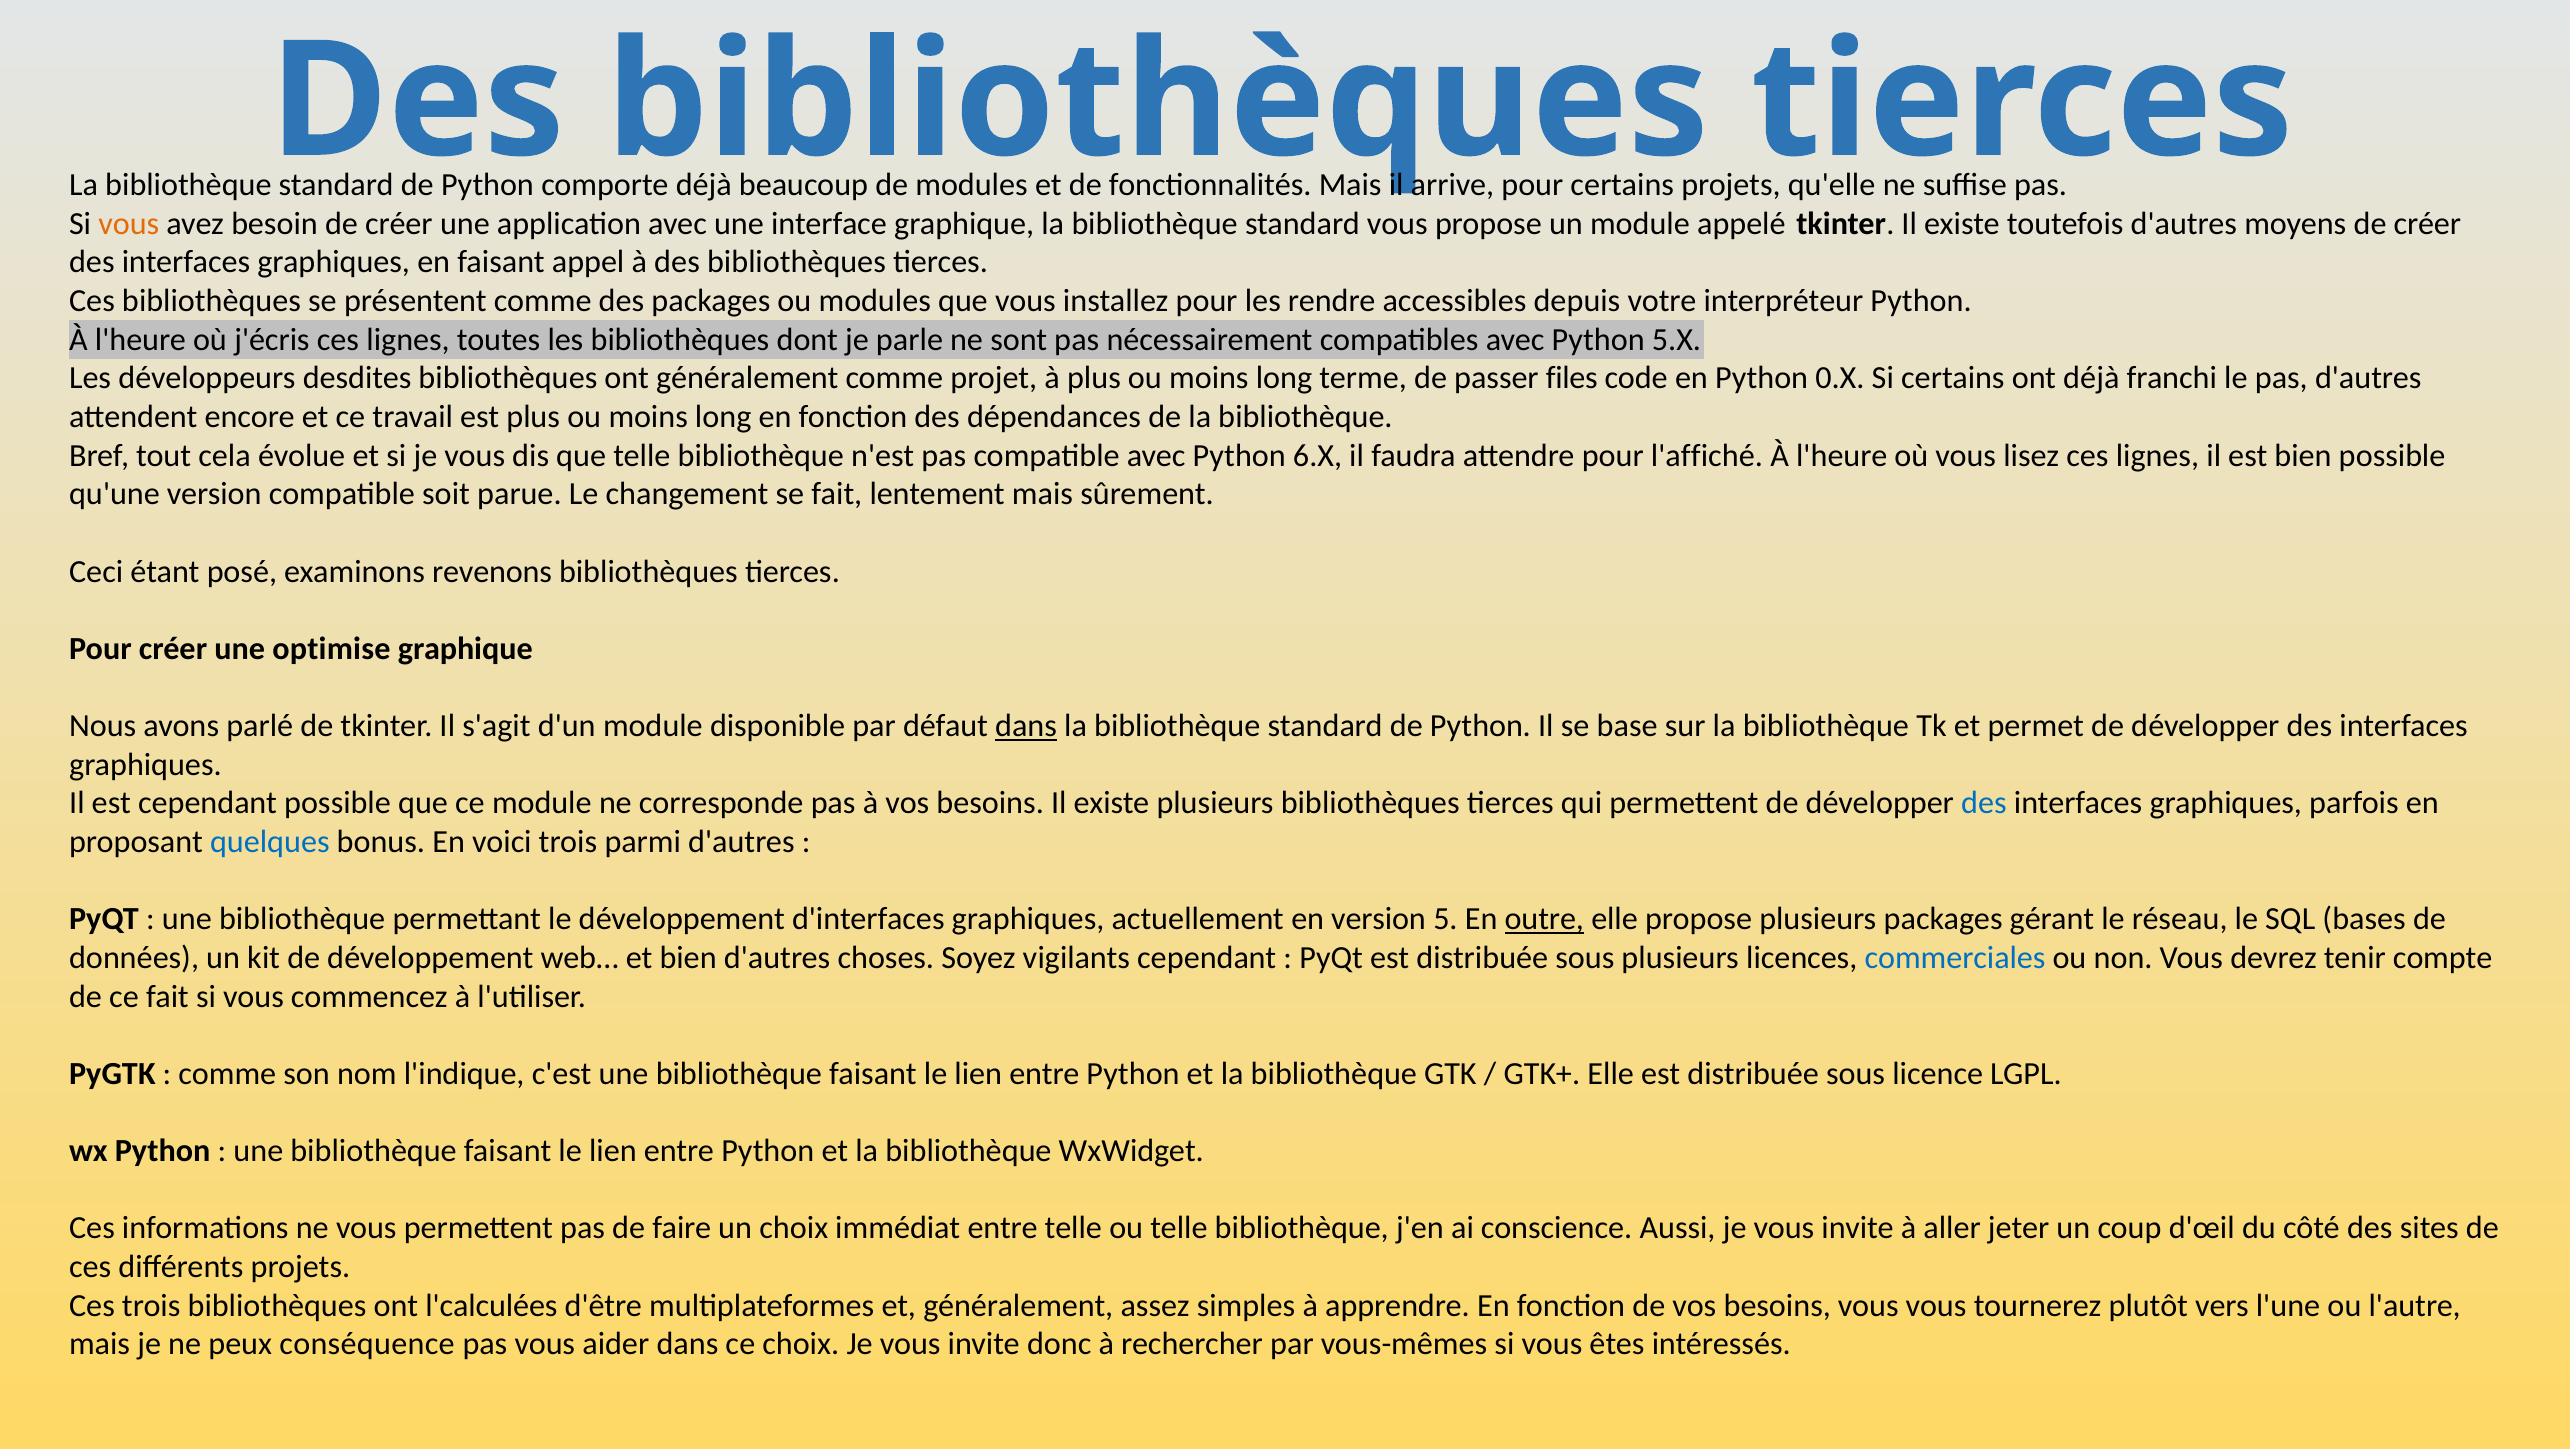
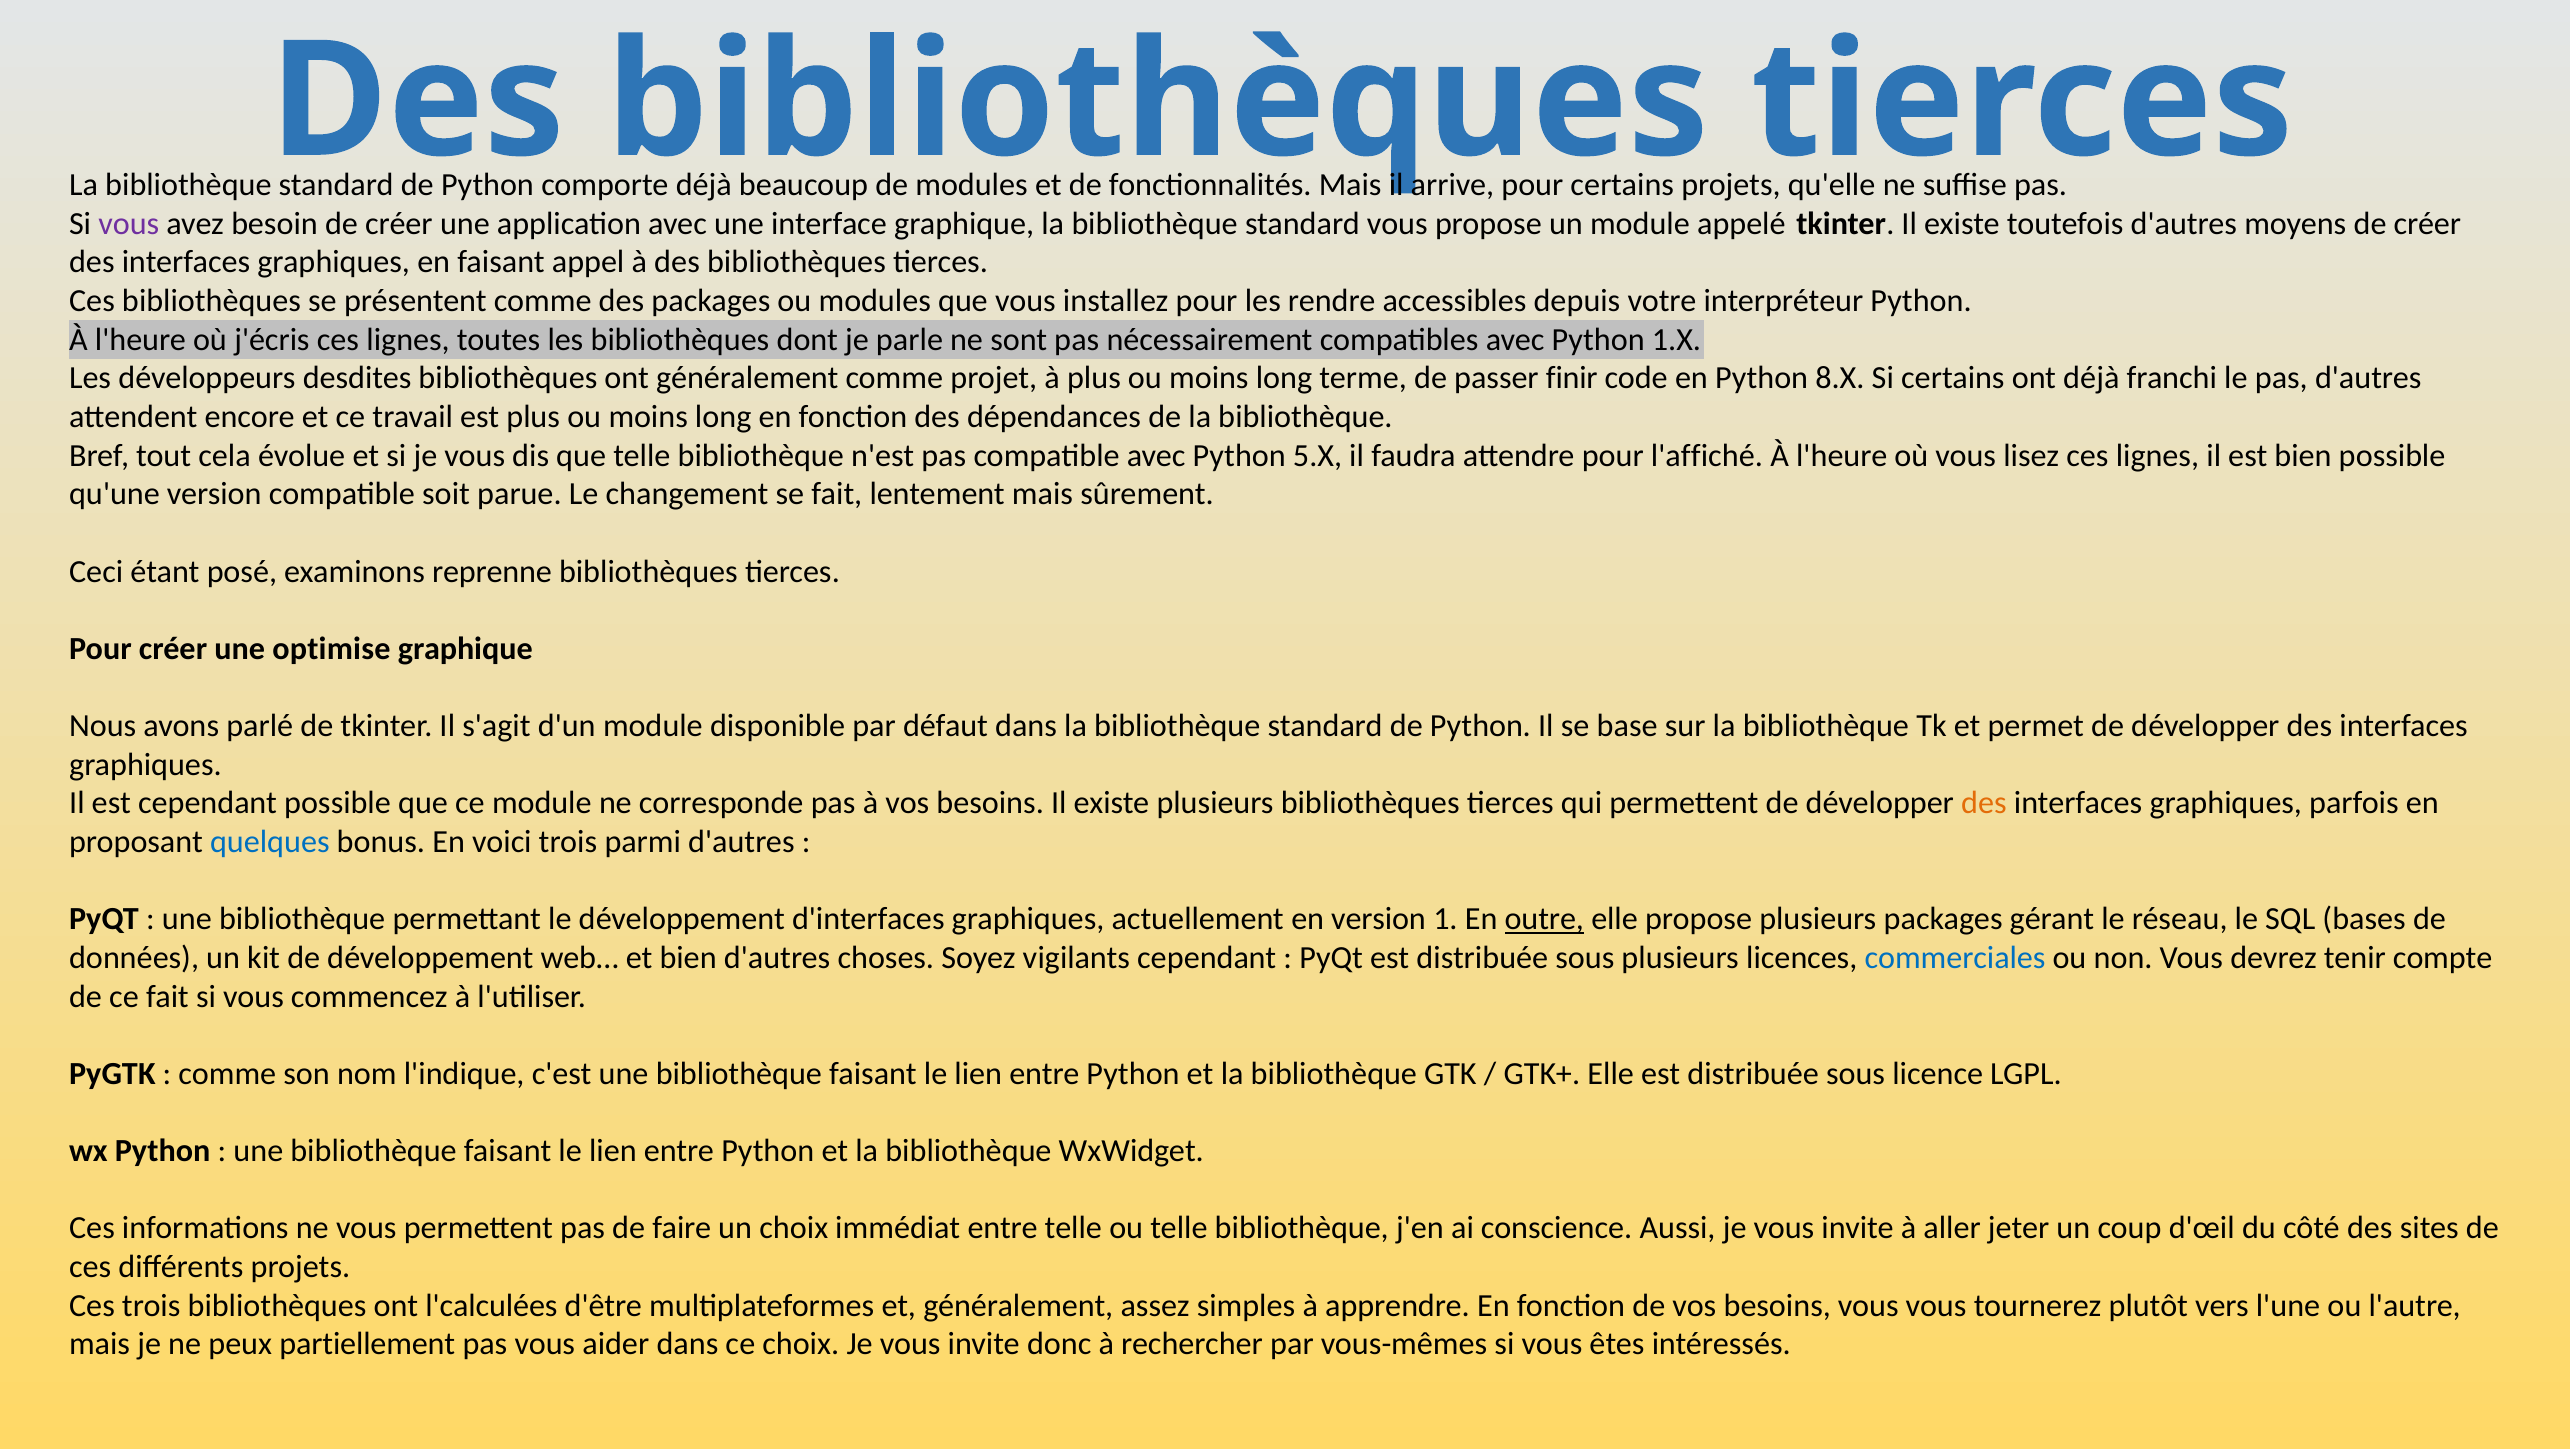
vous colour: orange -> purple (129, 224)
5.X: 5.X -> 1.X (1676, 340)
files: files -> finir (1572, 378)
0.X: 0.X -> 8.X (1840, 378)
6.X: 6.X -> 5.X (1318, 456)
revenons: revenons -> reprenne (492, 571)
dans underline: present -> none (1026, 726)
des colour: blue -> orange (1984, 803)
5: 5 -> 1 (1445, 919)
conséquence: conséquence -> partiellement (367, 1344)
